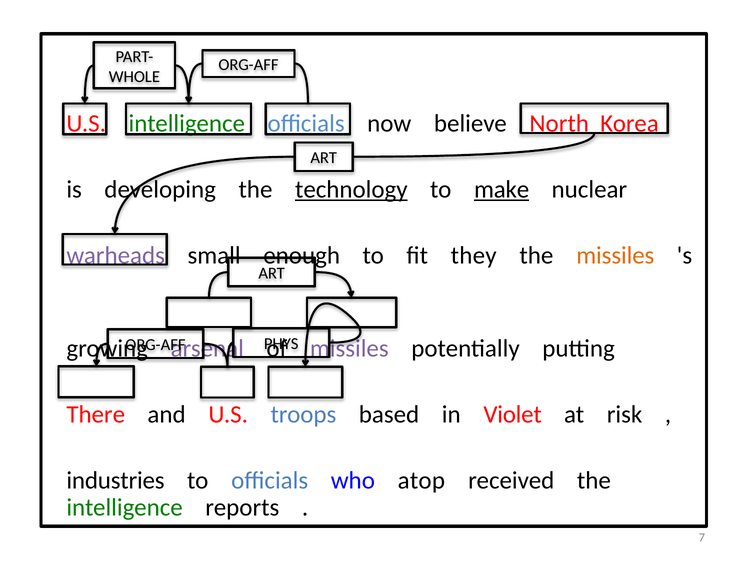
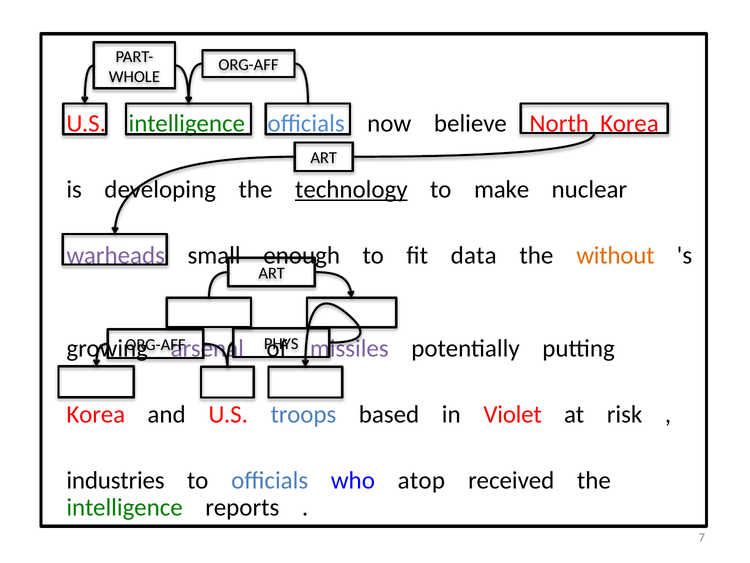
make underline: present -> none (502, 189)
they: they -> data (474, 255)
the missiles: missiles -> without (615, 255)
There: There -> Korea (96, 414)
